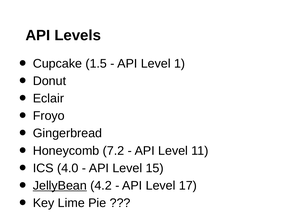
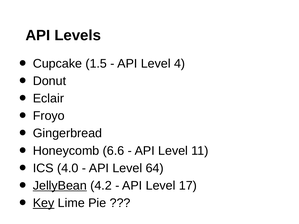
1: 1 -> 4 (180, 64)
7.2: 7.2 -> 6.6 (114, 151)
15: 15 -> 64 (155, 168)
Key underline: none -> present (44, 203)
